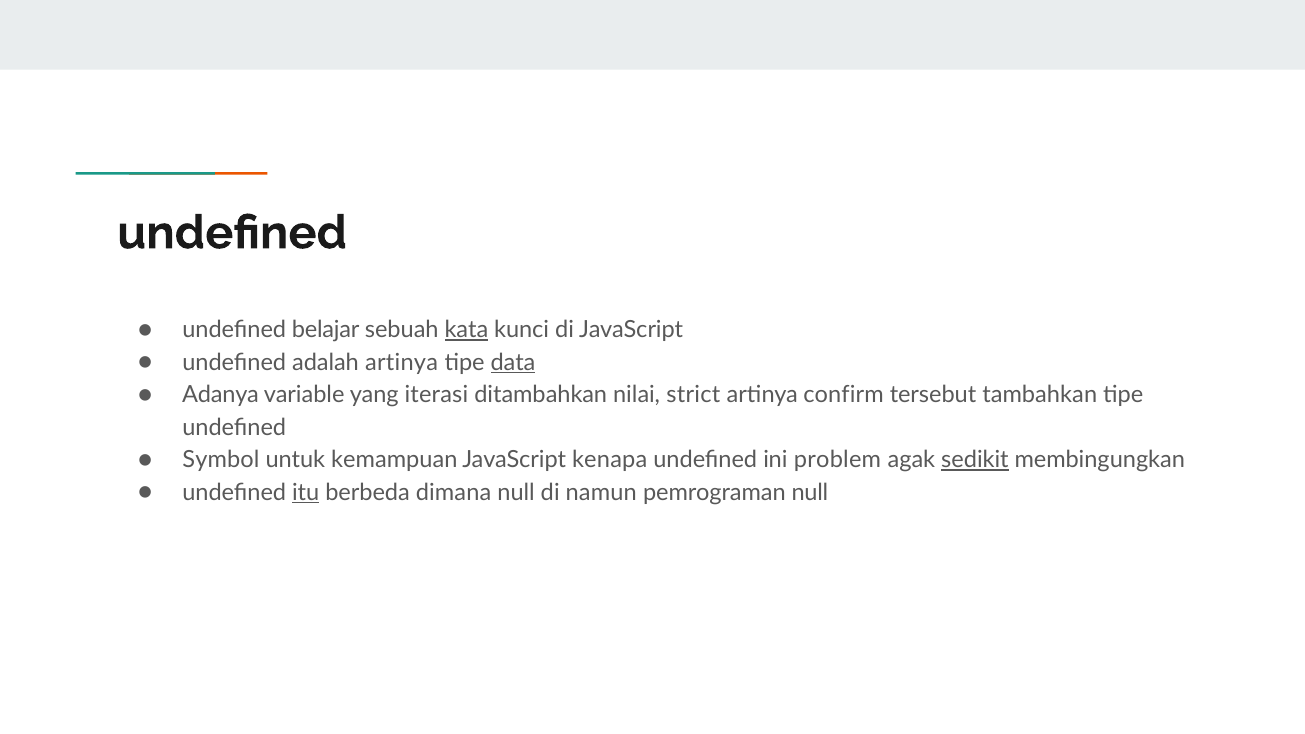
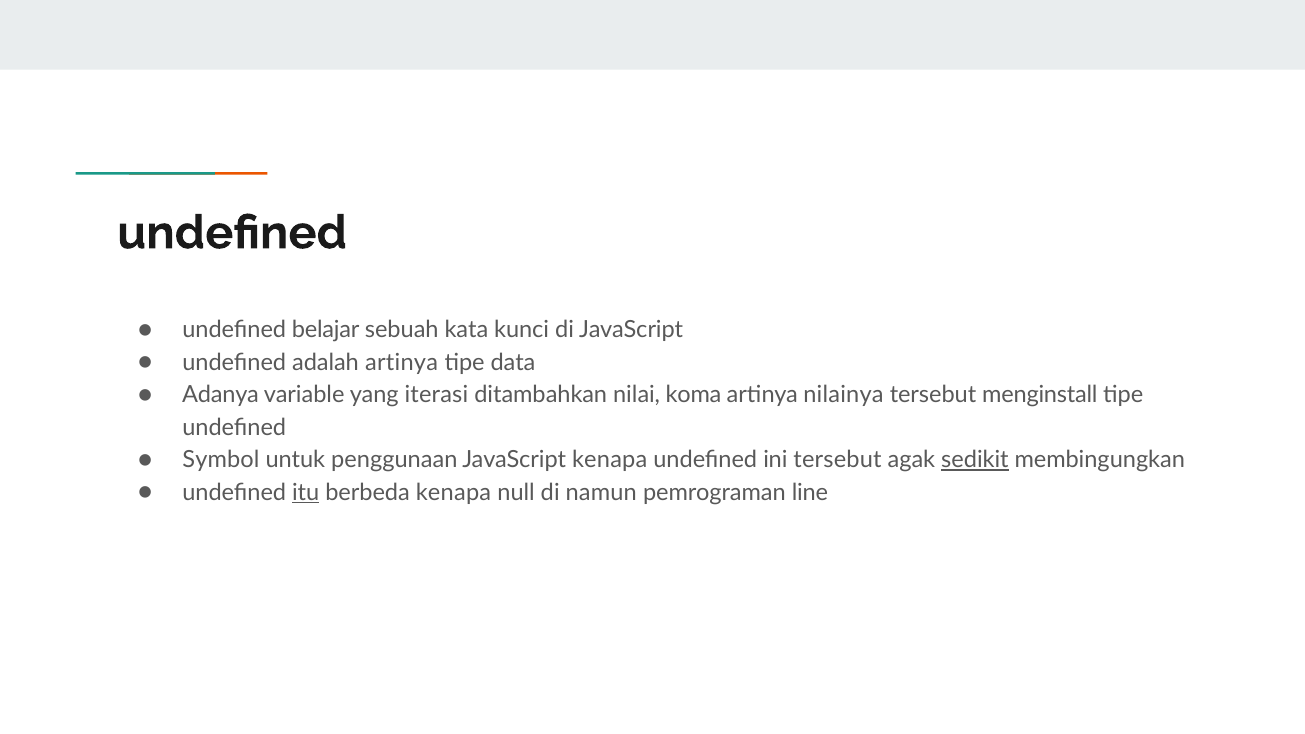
kata underline: present -> none (466, 330)
data underline: present -> none (513, 362)
strict: strict -> koma (694, 395)
confirm: confirm -> nilainya (843, 395)
tambahkan: tambahkan -> menginstall (1040, 395)
kemampuan: kemampuan -> penggunaan (394, 460)
ini problem: problem -> tersebut (838, 460)
berbeda dimana: dimana -> kenapa (453, 492)
pemrograman null: null -> line (810, 492)
